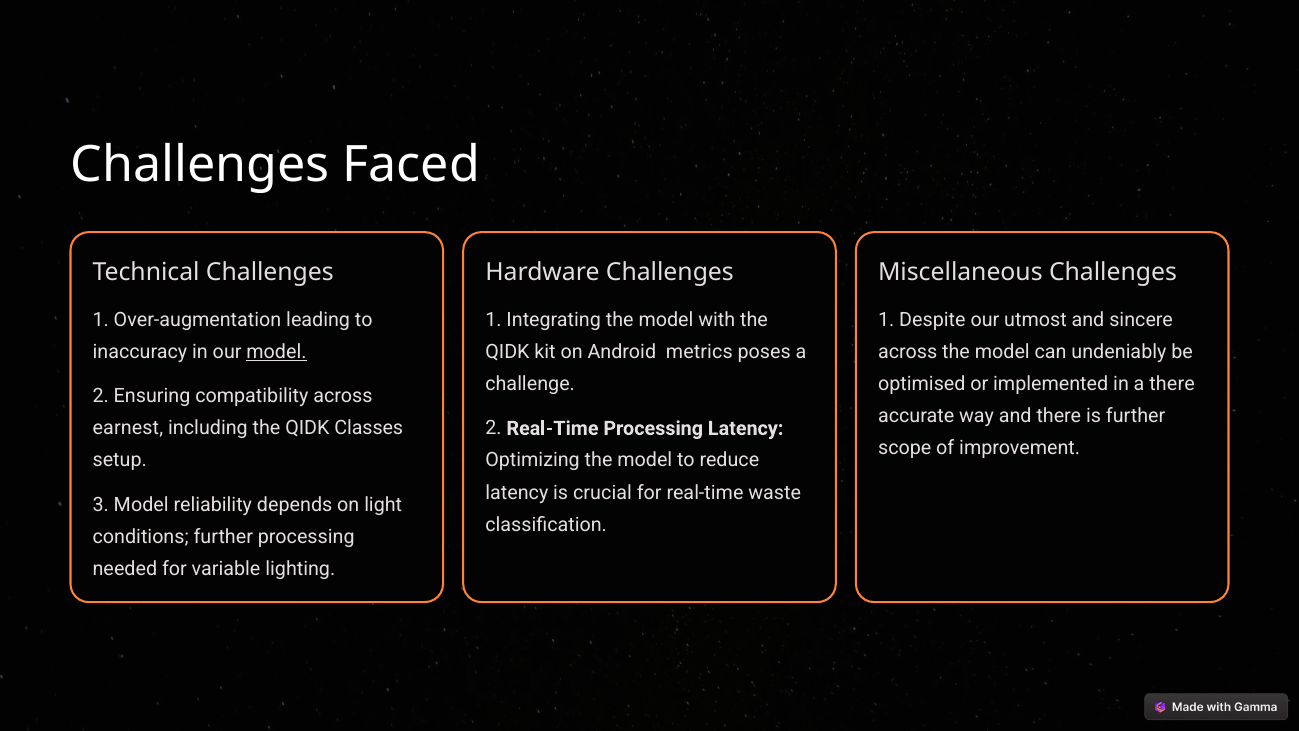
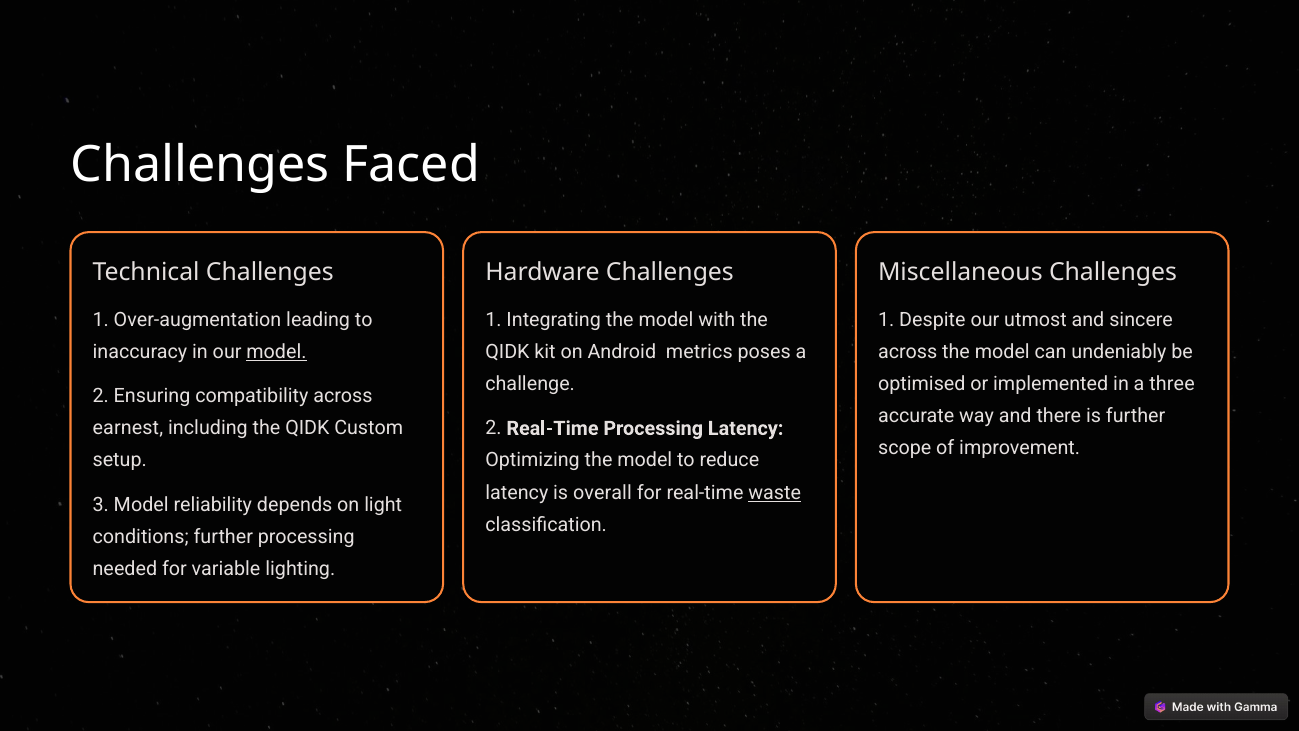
a there: there -> three (1172, 384)
Classes: Classes -> Custom (369, 428)
crucial: crucial -> overall (602, 492)
waste underline: none -> present (775, 492)
